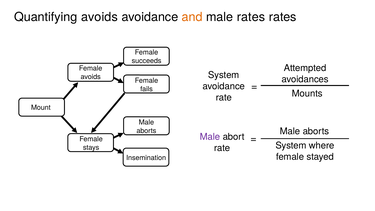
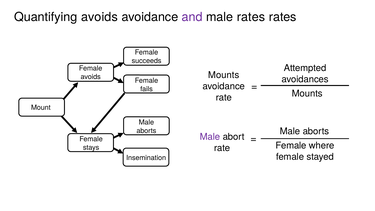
and colour: orange -> purple (192, 17)
System: System -> Mounts (224, 75)
System: System -> Female (291, 145)
